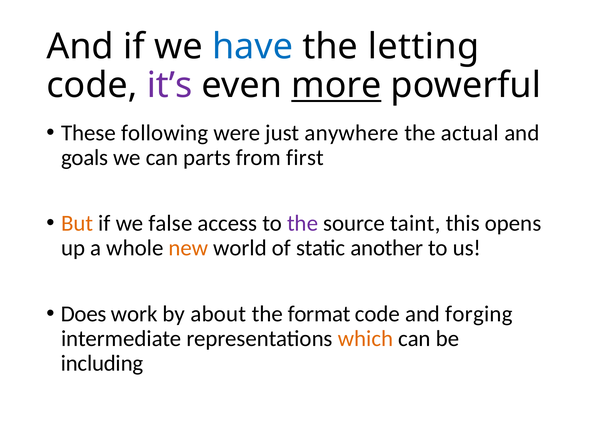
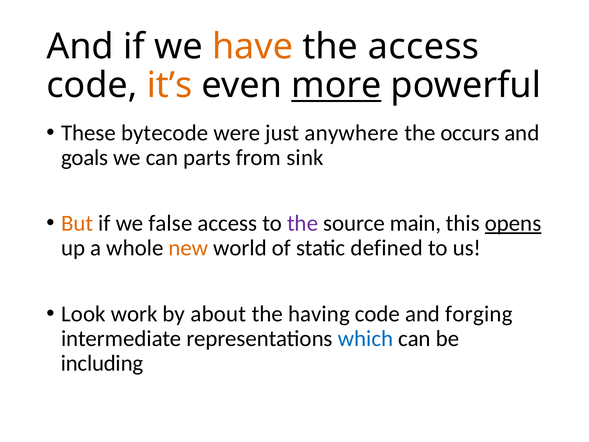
have colour: blue -> orange (253, 47)
the letting: letting -> access (424, 47)
it’s colour: purple -> orange (170, 85)
following: following -> bytecode (165, 133)
actual: actual -> occurs (470, 133)
first: first -> sink (305, 157)
taint: taint -> main (416, 223)
opens underline: none -> present (513, 223)
another: another -> defined (387, 248)
Does: Does -> Look (83, 314)
format: format -> having (319, 314)
which colour: orange -> blue (365, 338)
